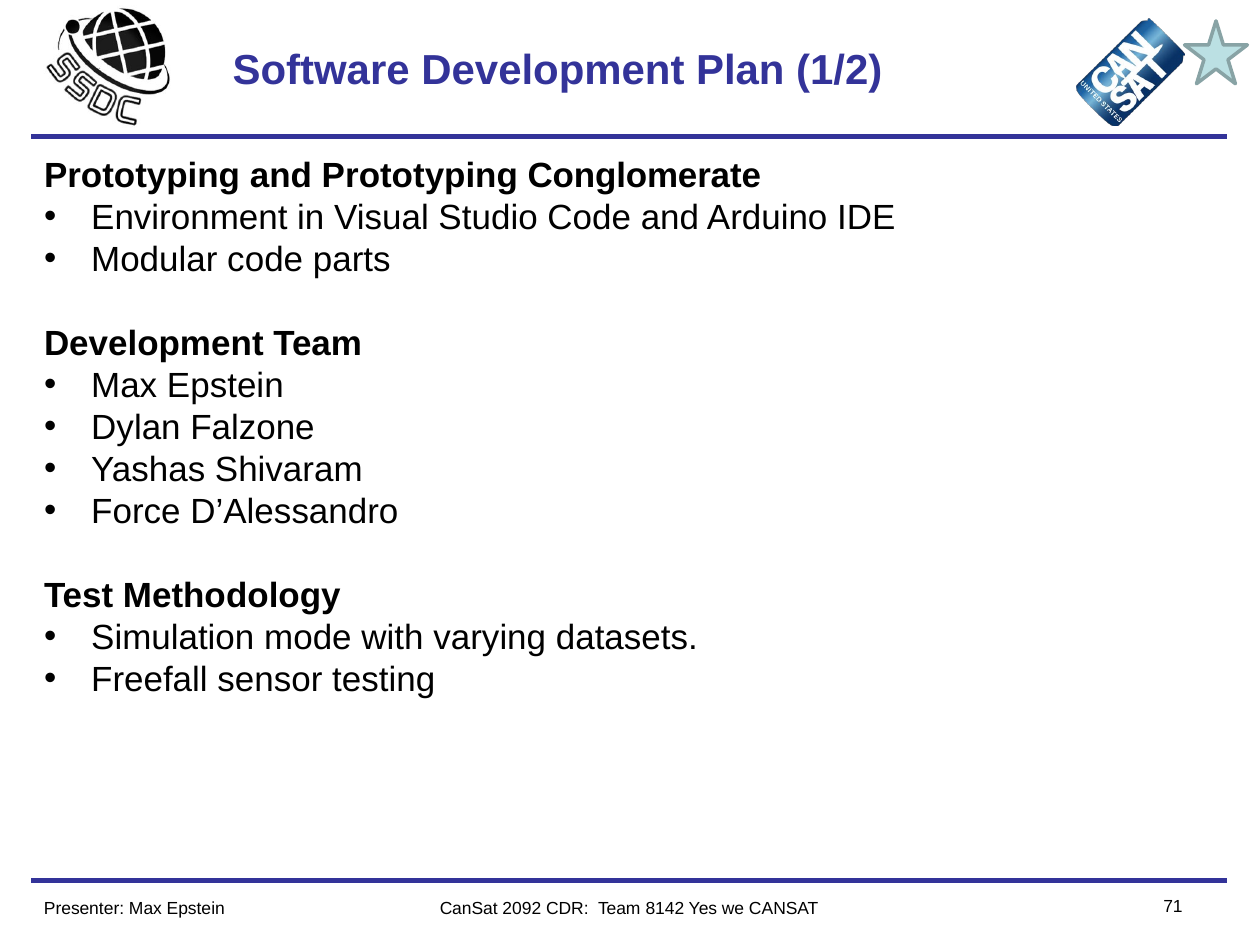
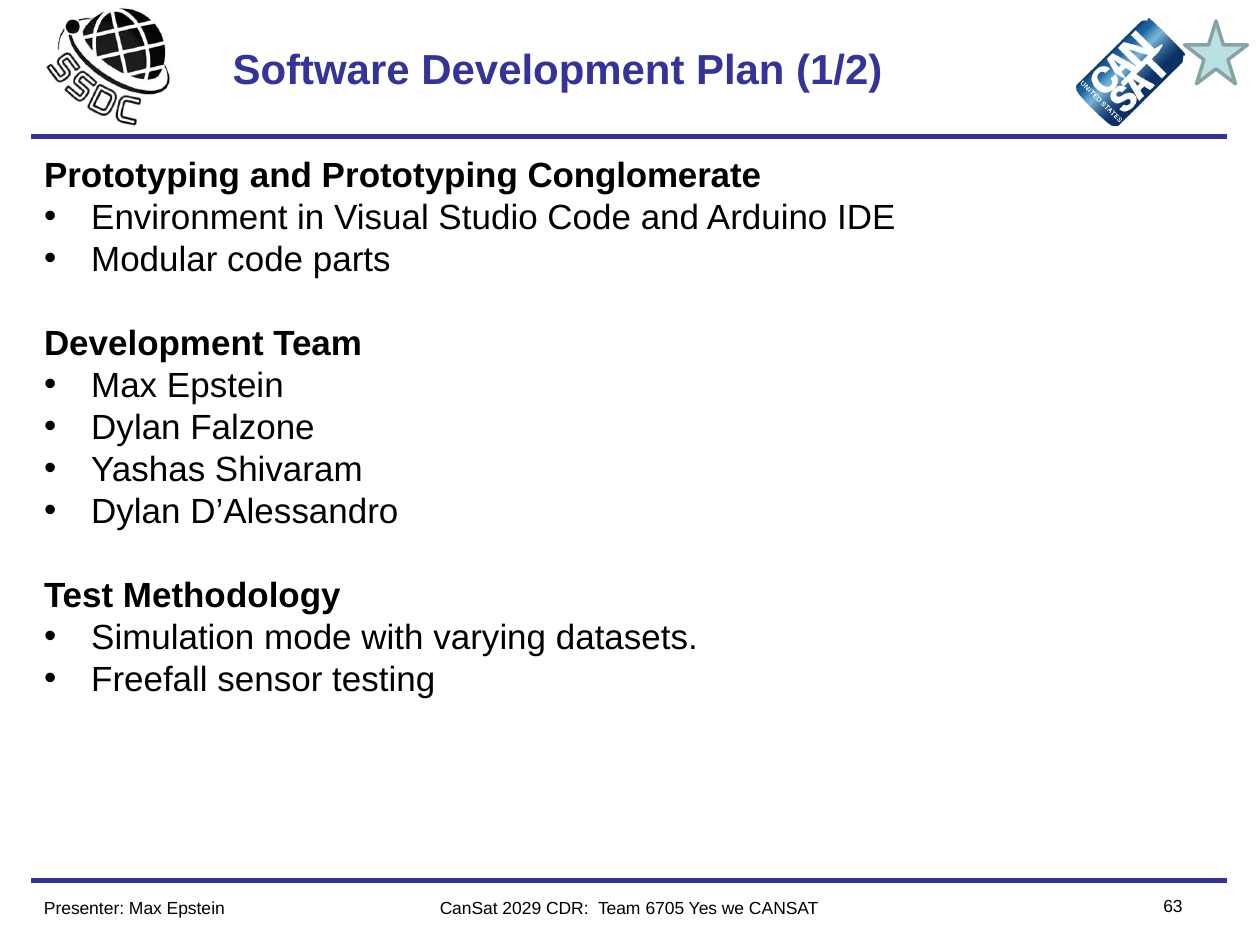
Force: Force -> Dylan (136, 512)
2092: 2092 -> 2029 (522, 909)
8142: 8142 -> 6705 (665, 909)
71: 71 -> 63 (1173, 907)
